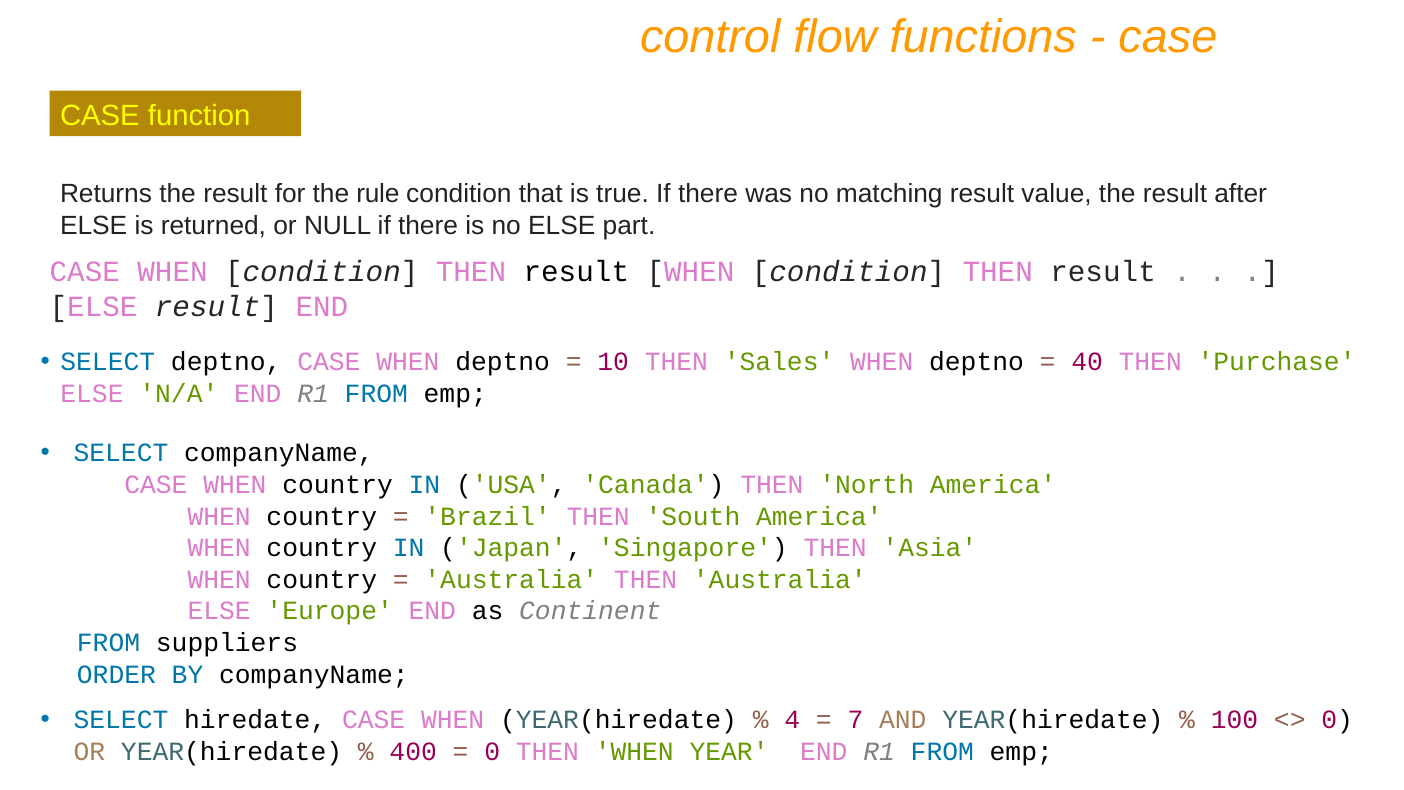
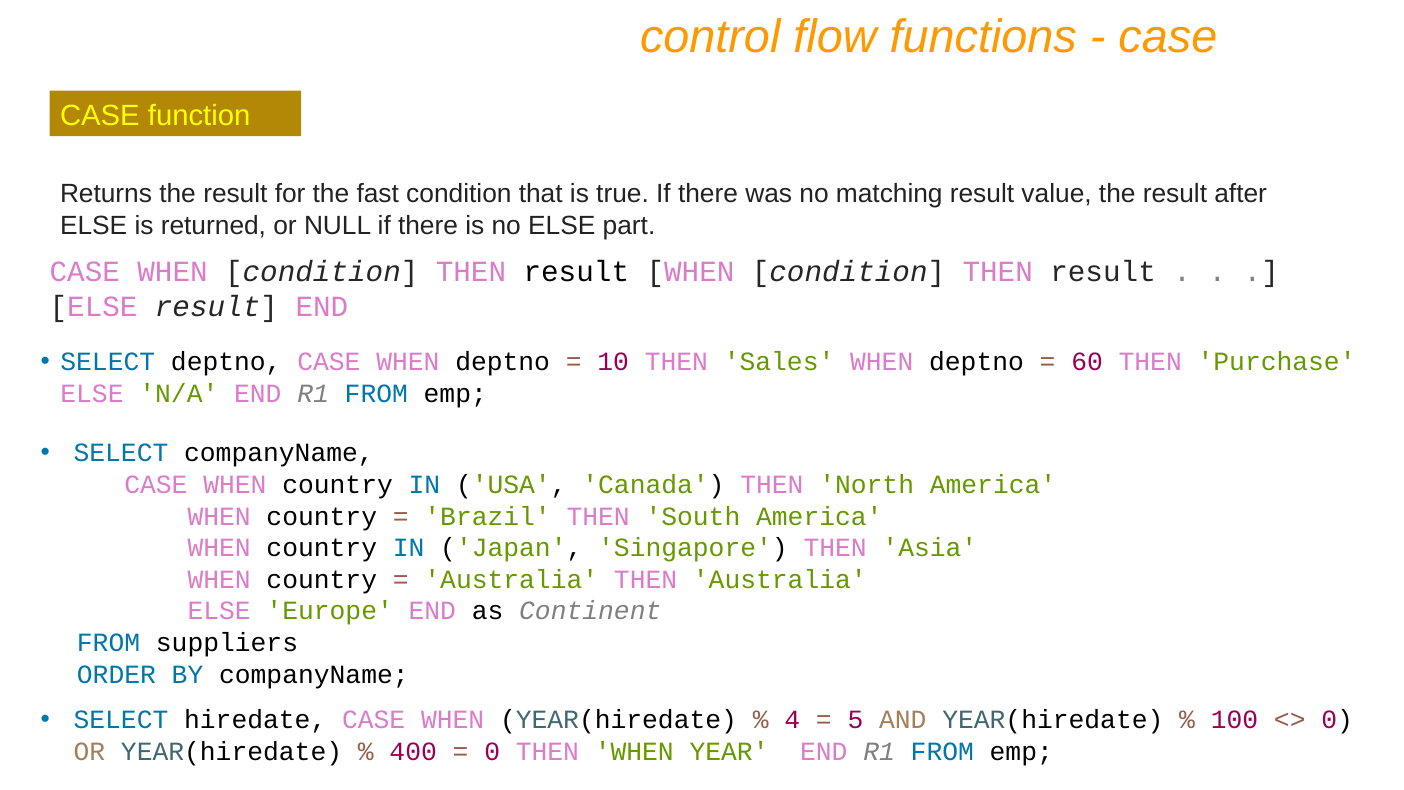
rule: rule -> fast (378, 194)
40: 40 -> 60 (1087, 362)
7: 7 -> 5 (855, 720)
